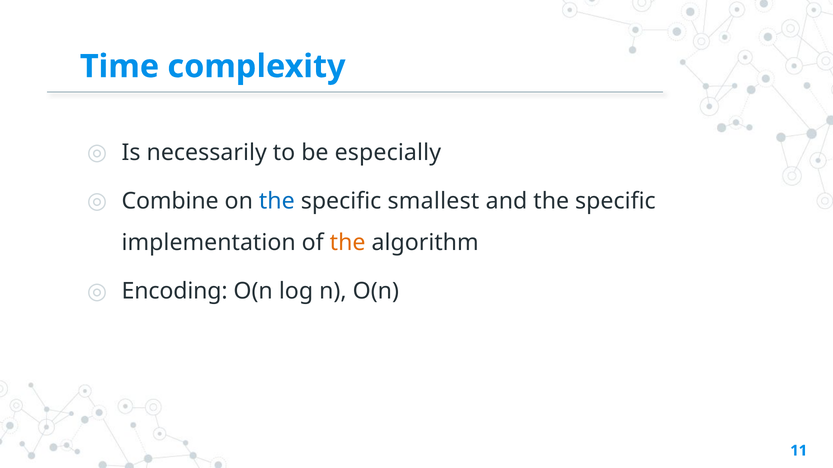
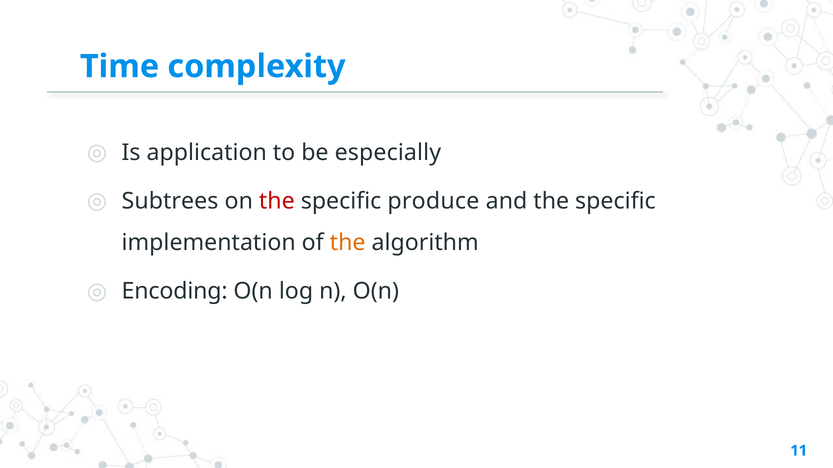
necessarily: necessarily -> application (207, 153)
Combine: Combine -> Subtrees (170, 201)
the colour: blue -> red (277, 201)
smallest: smallest -> produce (433, 201)
